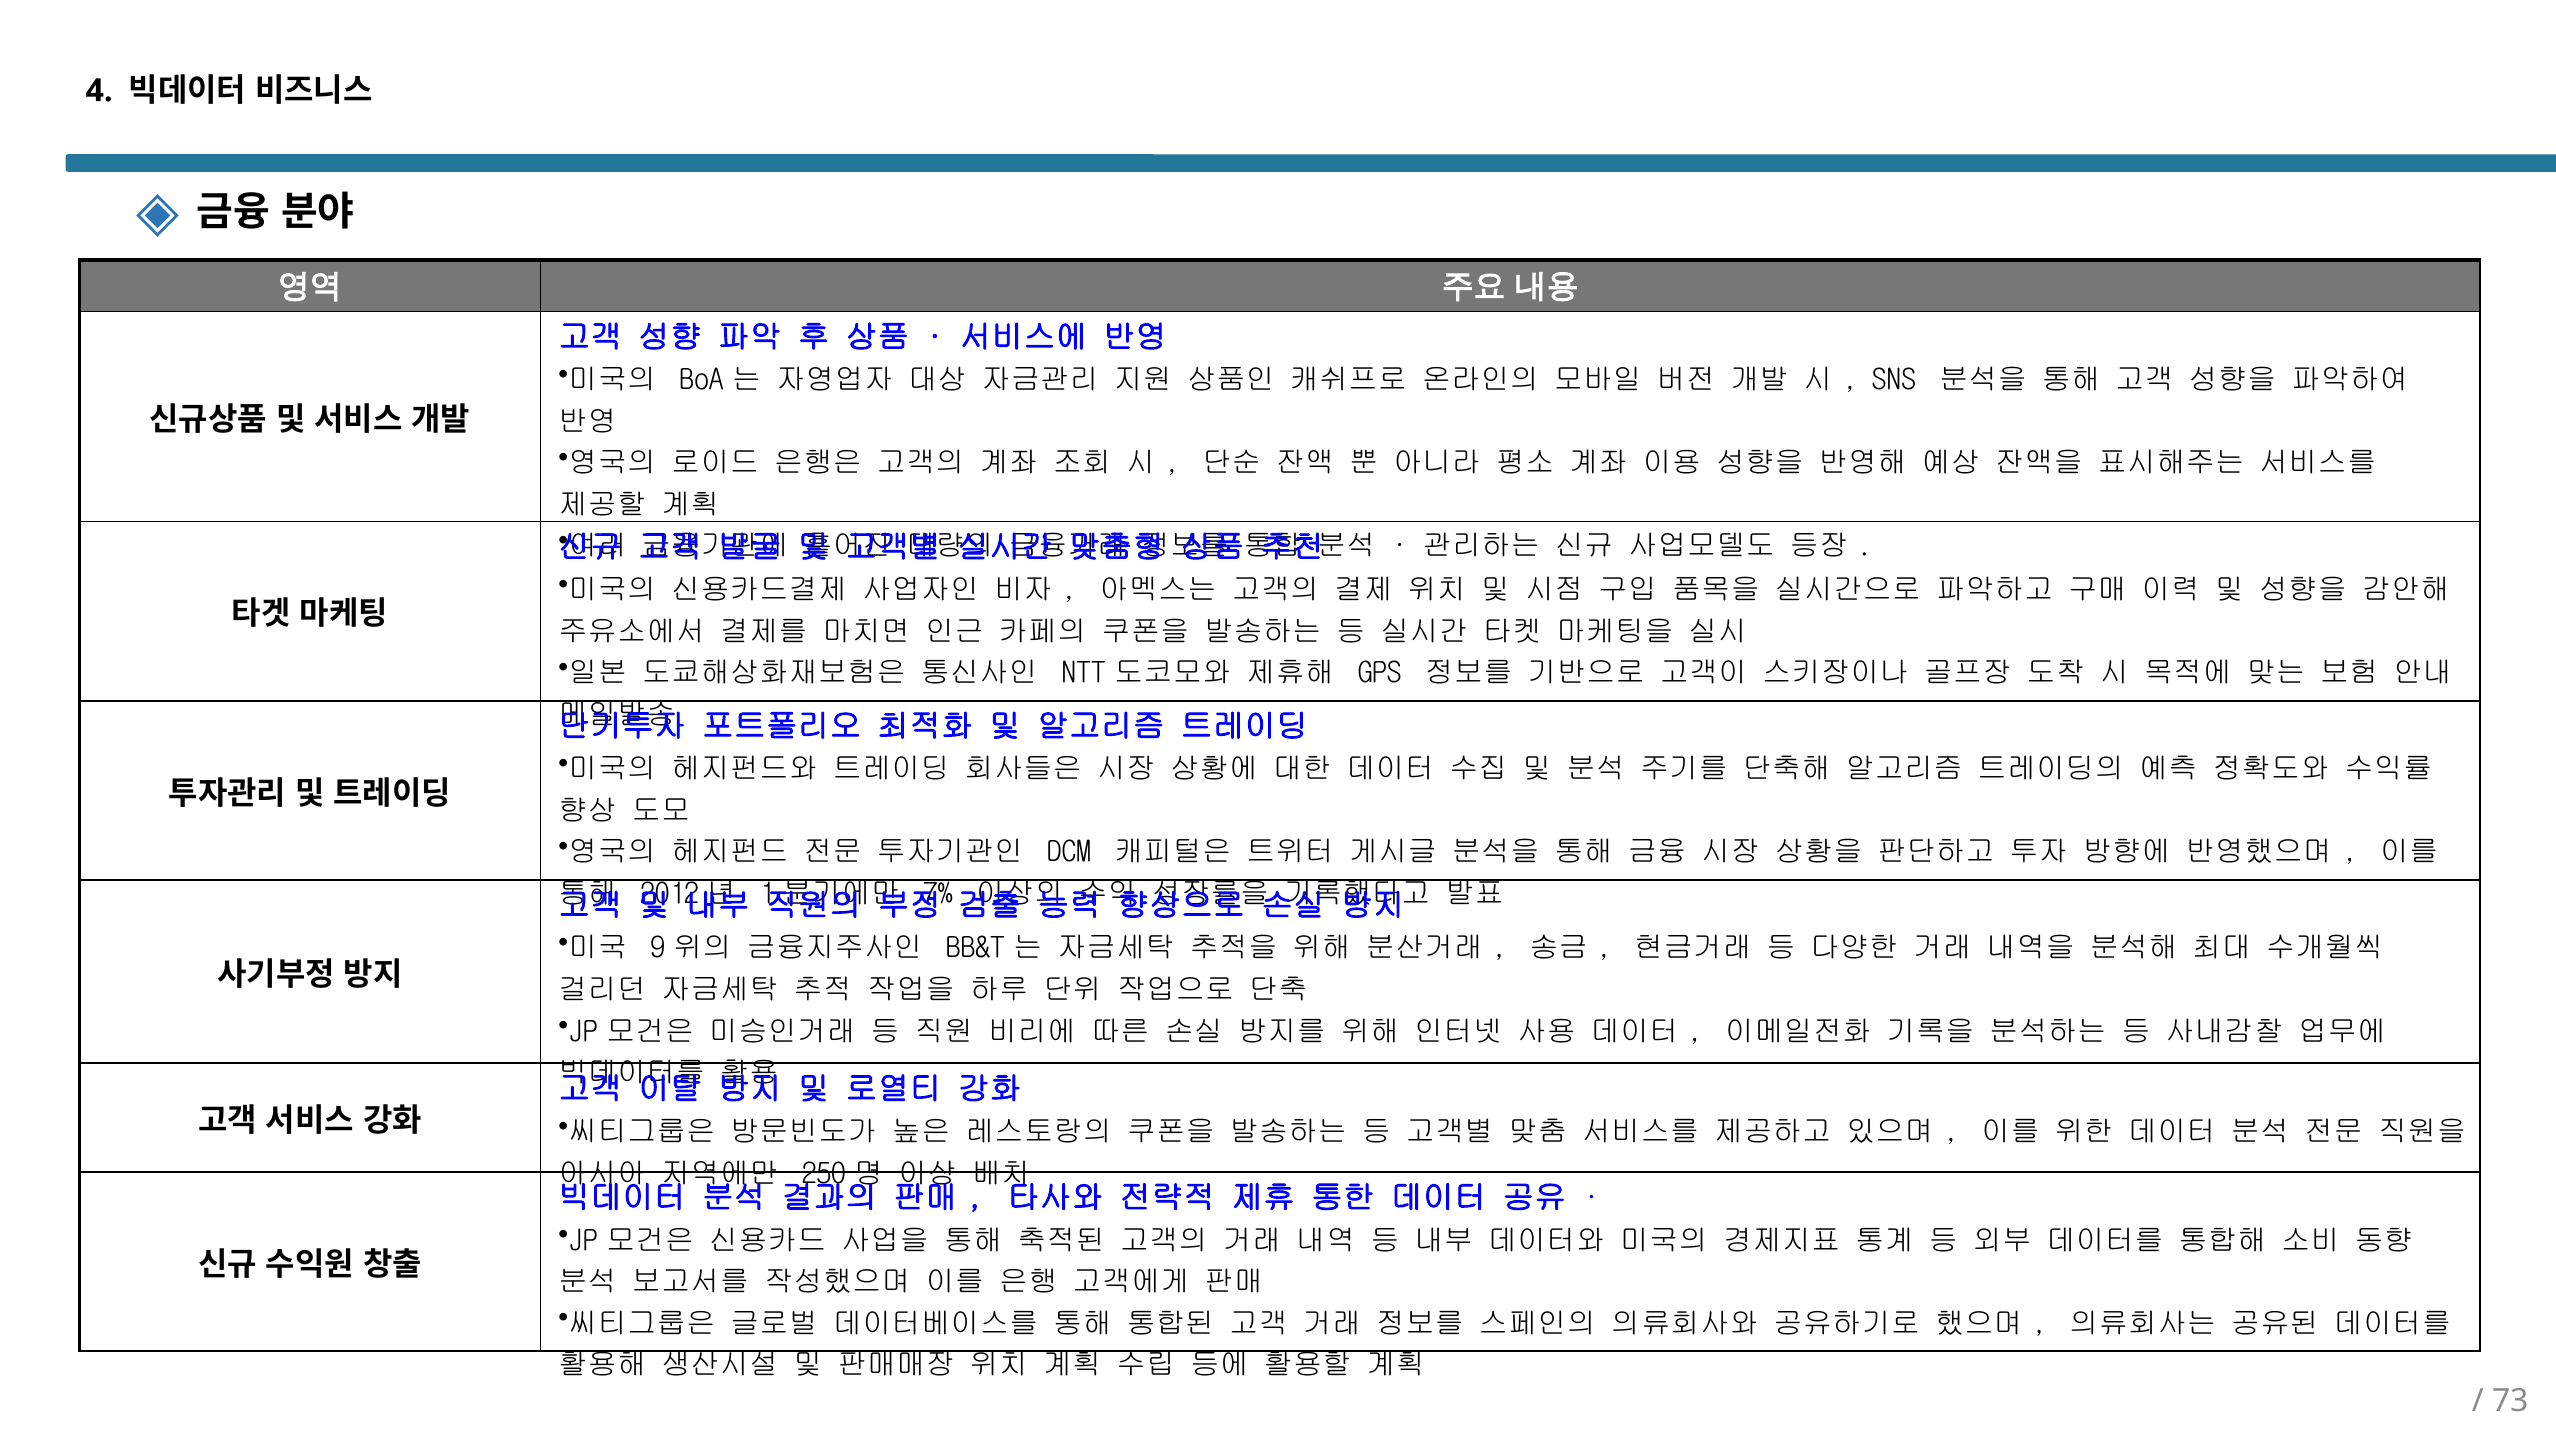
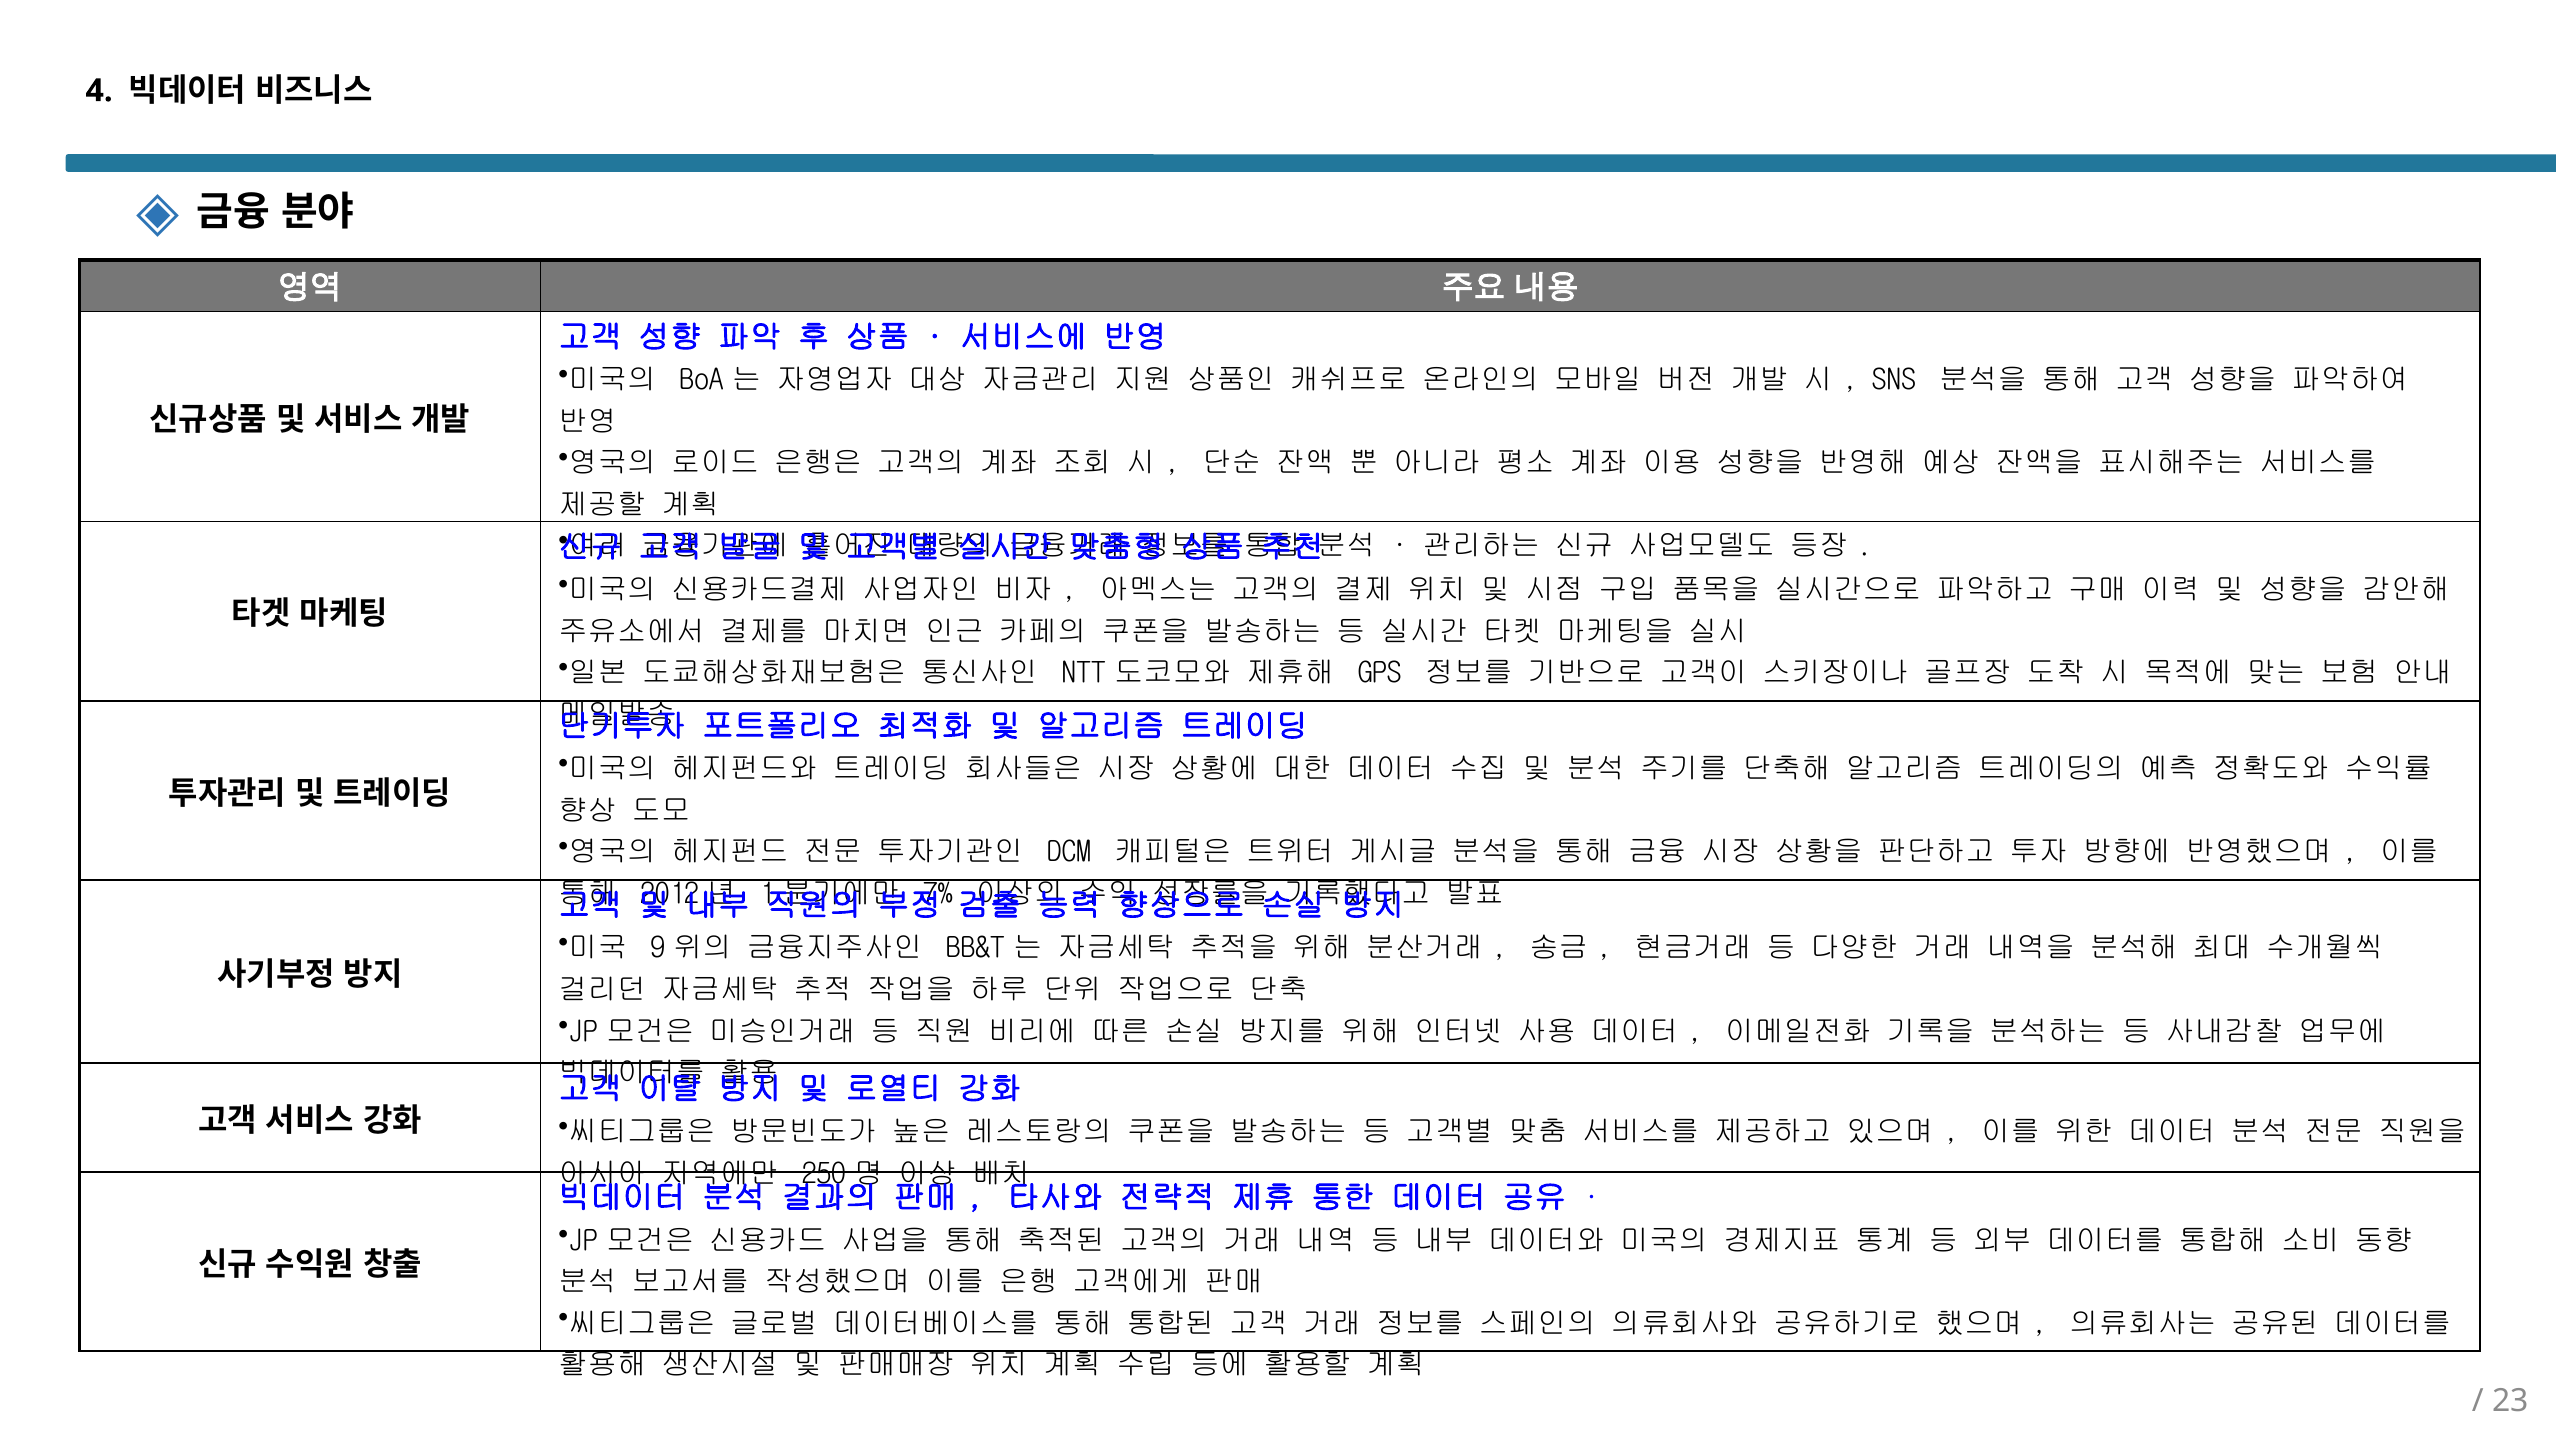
73: 73 -> 23 (2510, 1401)
